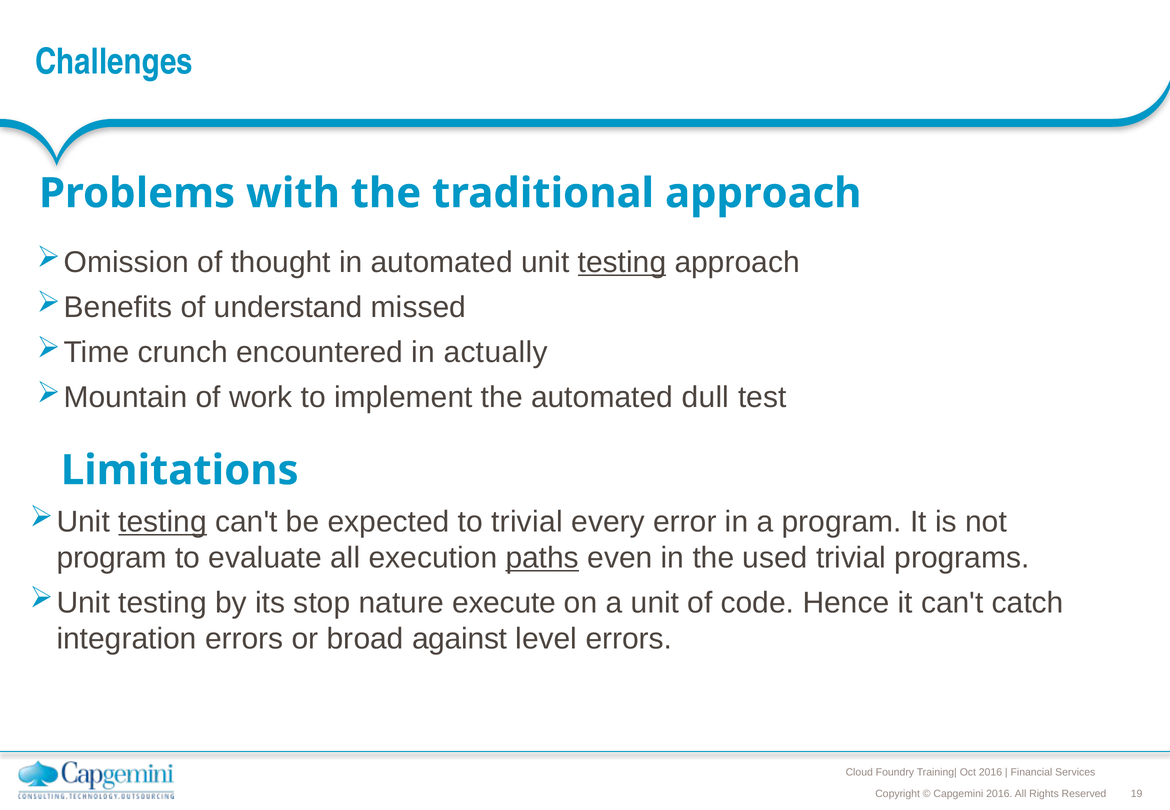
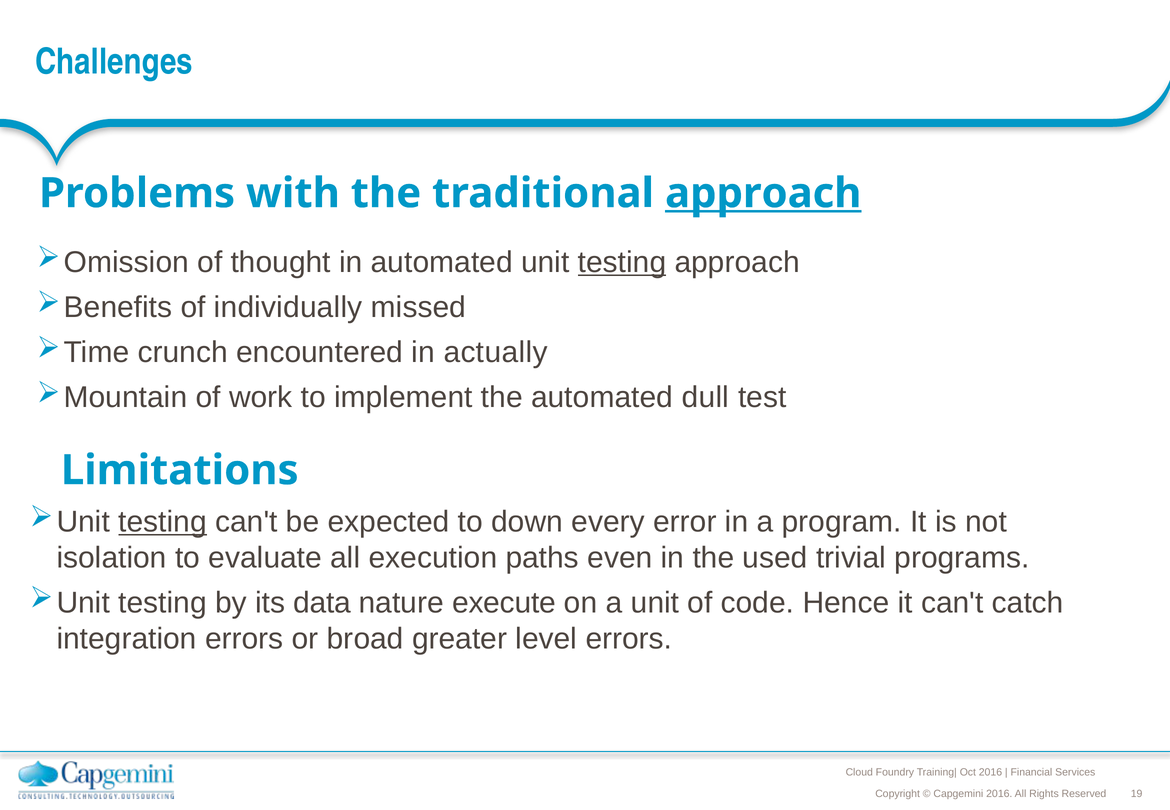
approach underline: none -> present (763, 193)
understand: understand -> individually (288, 307)
to trivial: trivial -> down (527, 522)
program: program -> isolation (112, 558)
paths underline: present -> none (542, 558)
stop: stop -> data (322, 603)
against: against -> greater (460, 639)
